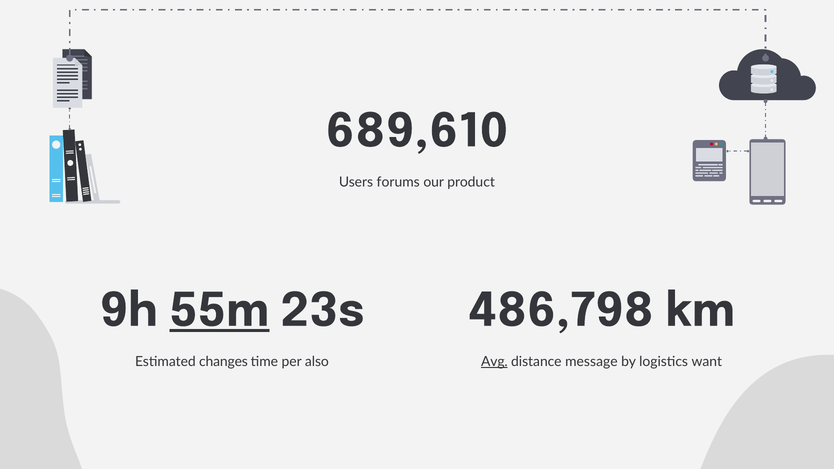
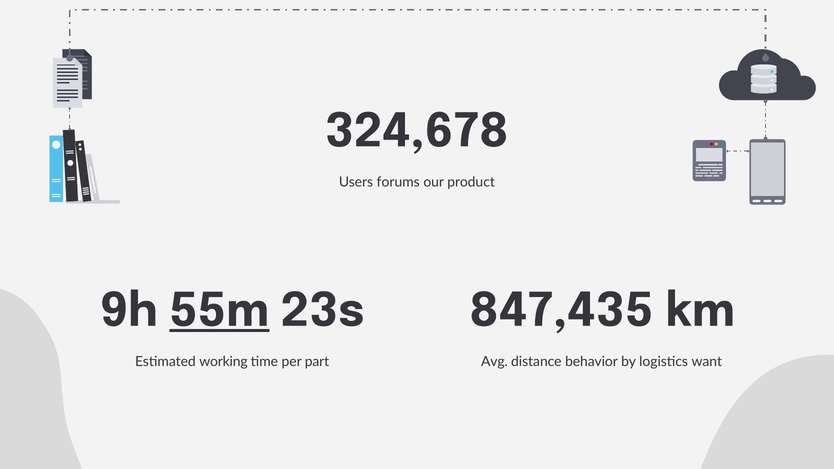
689,610: 689,610 -> 324,678 (417, 131)
486,798: 486,798 -> 847,435 (561, 311)
changes: changes -> working (223, 362)
also: also -> part (317, 362)
Avg underline: present -> none (494, 362)
message: message -> behavior (591, 362)
